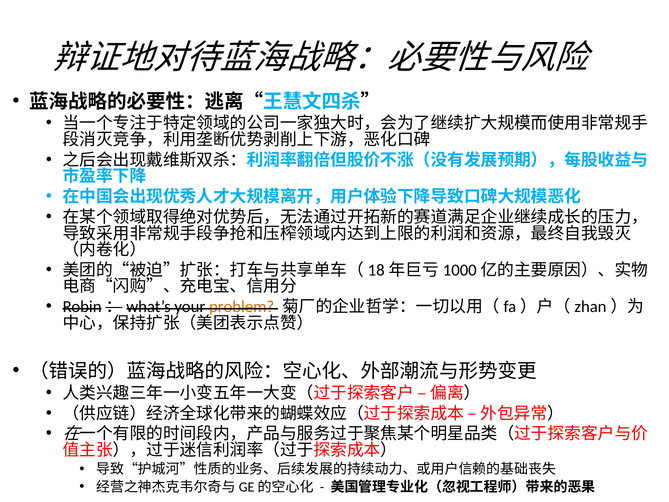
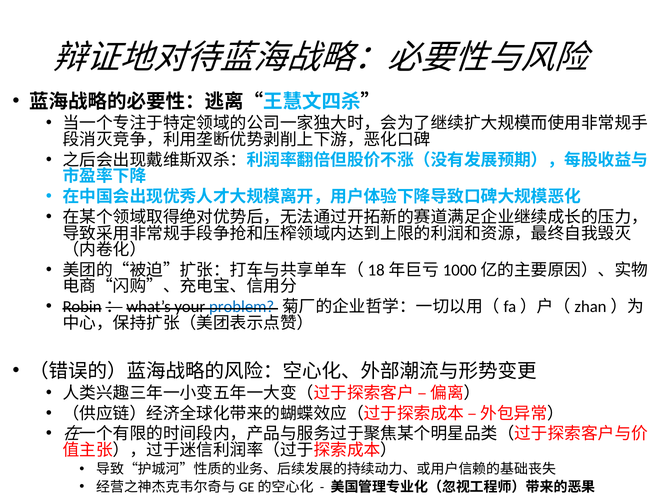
problem colour: orange -> blue (242, 307)
